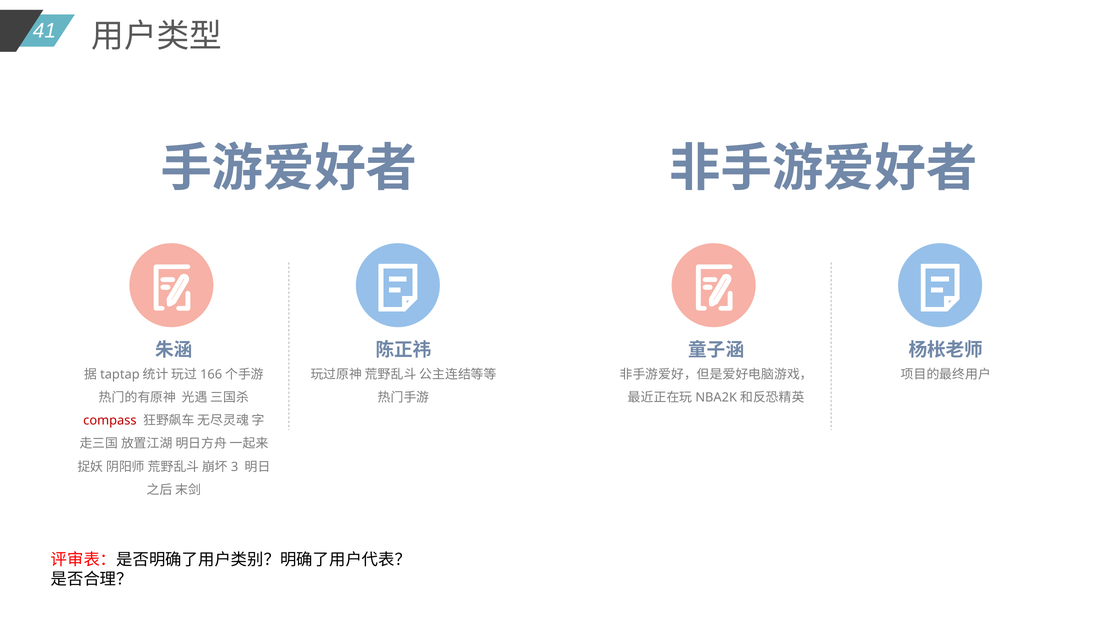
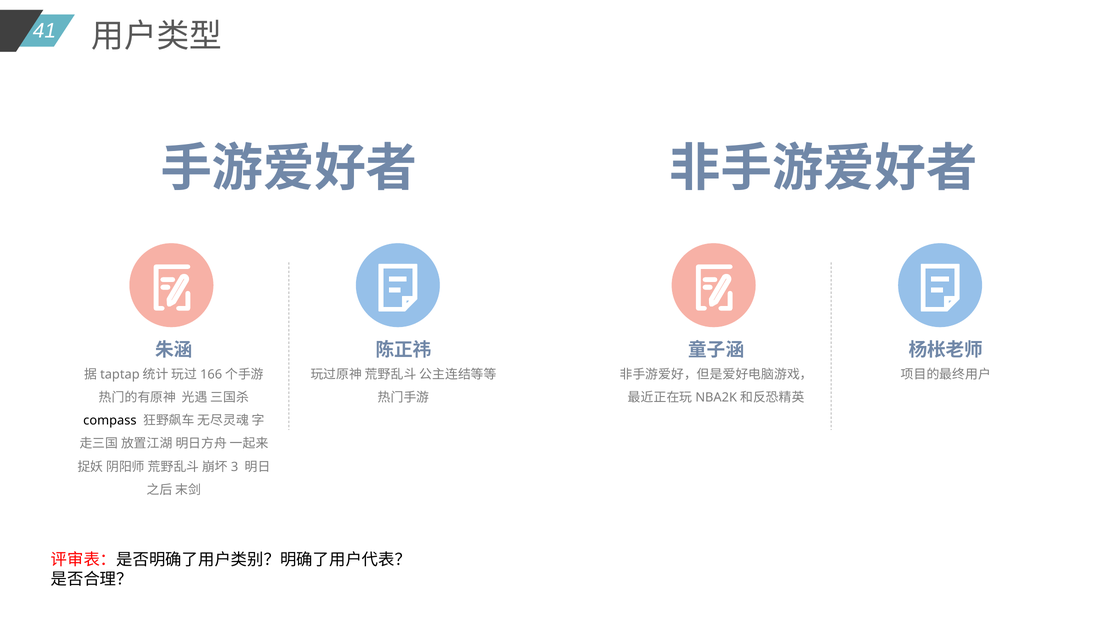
compass colour: red -> black (110, 421)
